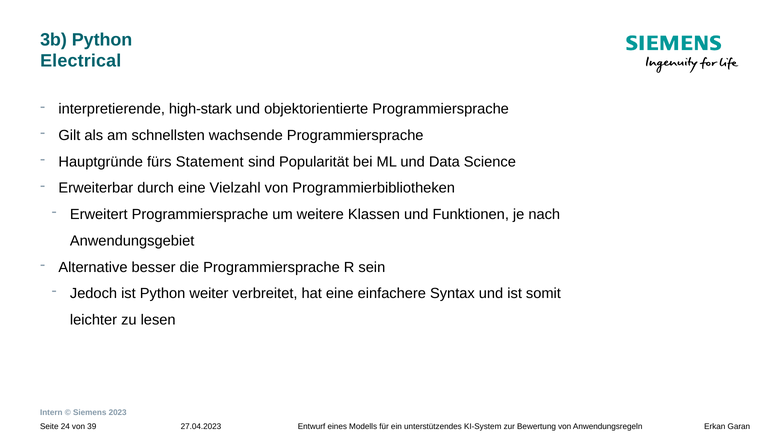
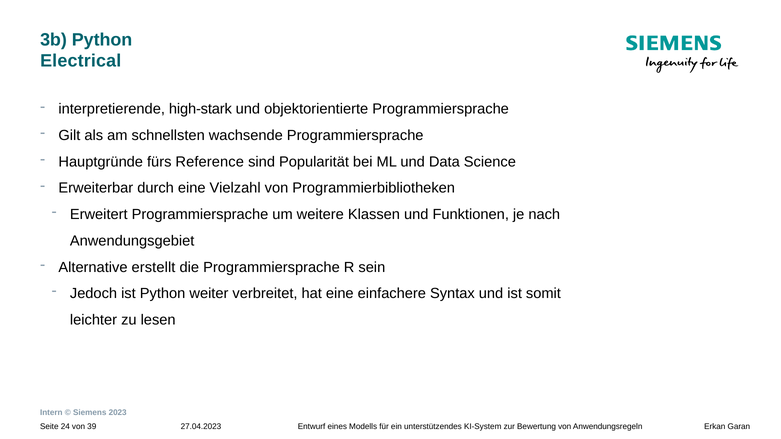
Statement: Statement -> Reference (210, 162)
besser: besser -> erstellt (154, 267)
